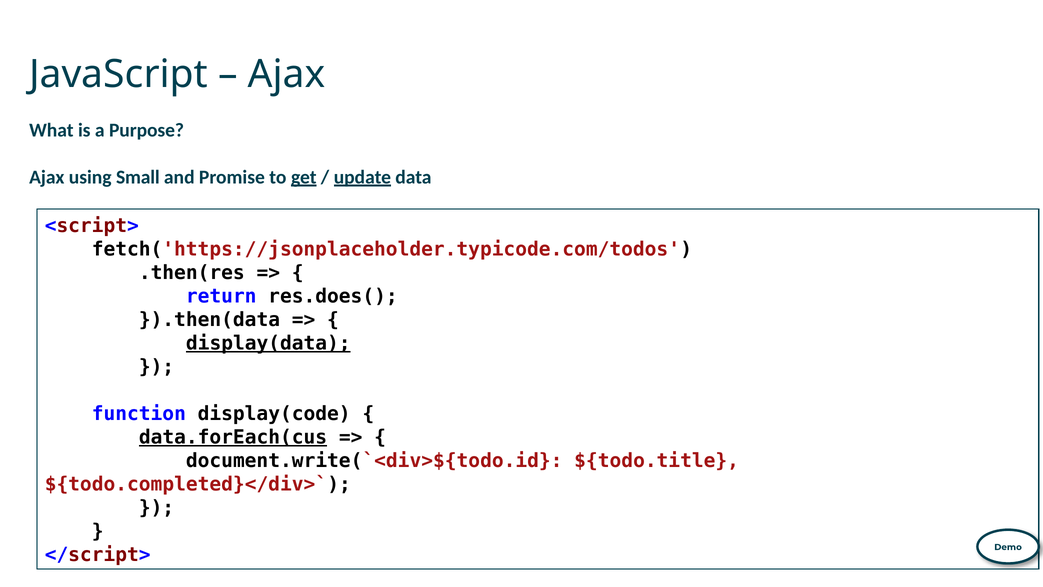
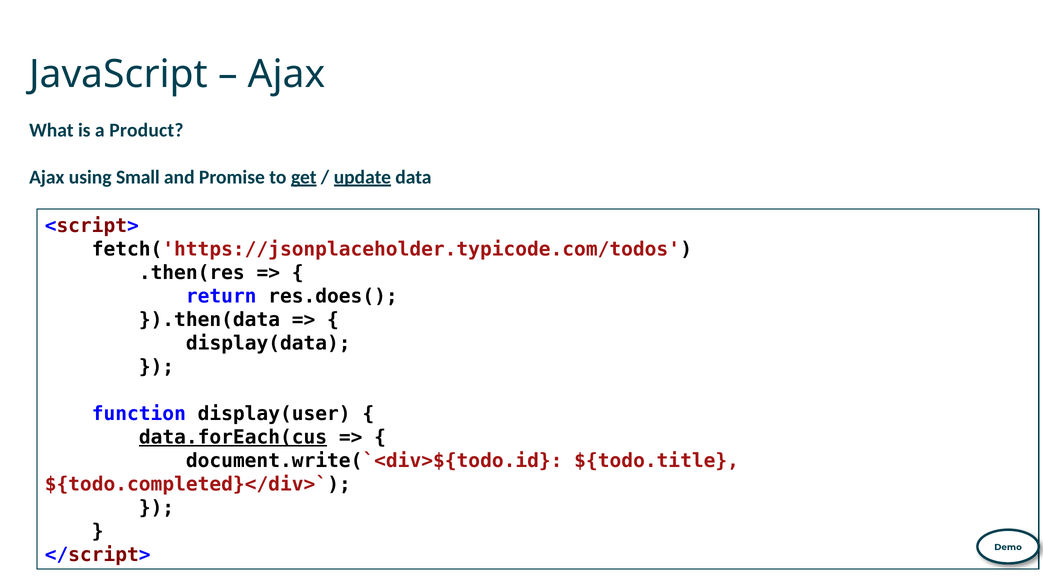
Purpose: Purpose -> Product (146, 130)
display(data underline: present -> none (268, 343)
display(code: display(code -> display(user (274, 414)
